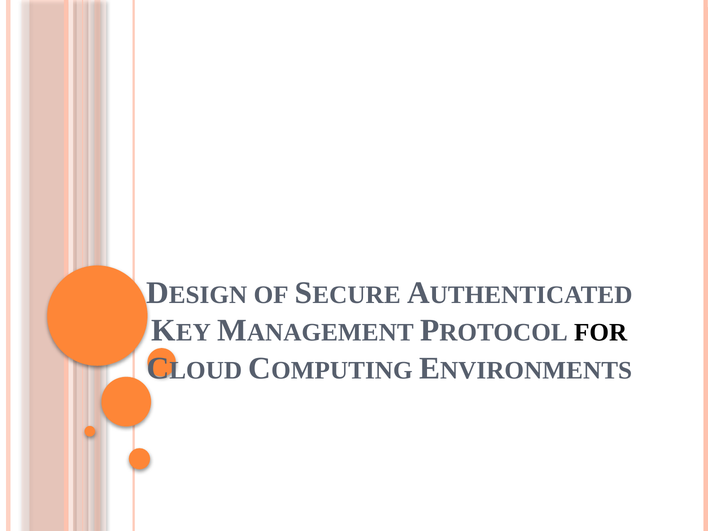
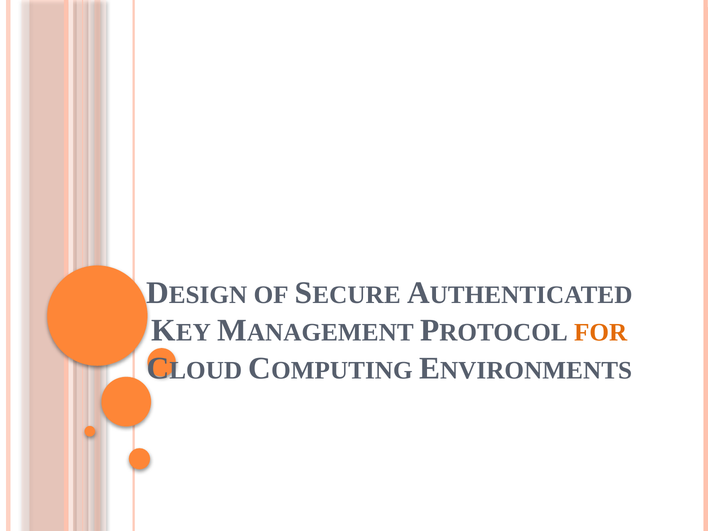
FOR colour: black -> orange (601, 333)
